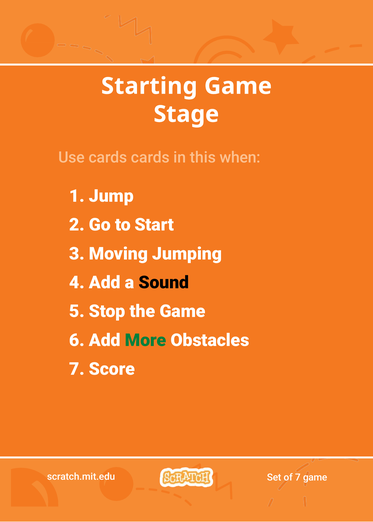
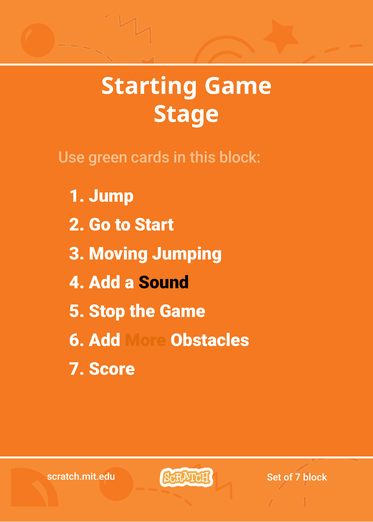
Use cards: cards -> green (108, 157)
this when: when -> block (240, 157)
More colour: green -> orange (146, 340)
7 game: game -> block (315, 478)
